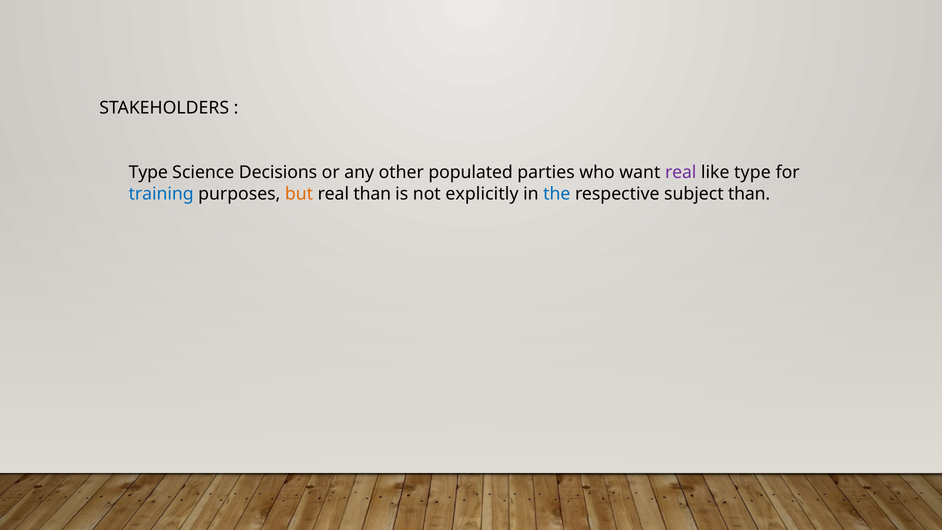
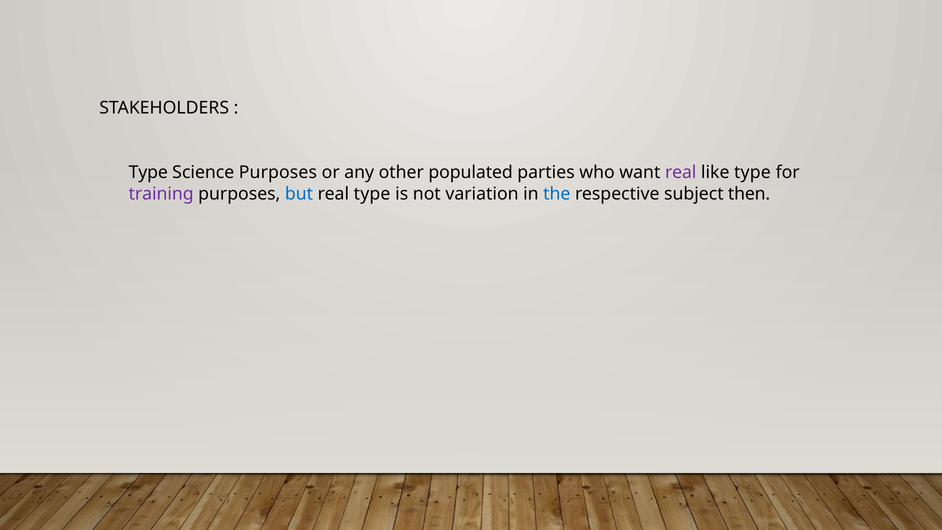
Science Decisions: Decisions -> Purposes (278, 173)
training colour: blue -> purple (161, 194)
but colour: orange -> blue (299, 194)
real than: than -> type (372, 194)
explicitly: explicitly -> variation (482, 194)
subject than: than -> then (749, 194)
